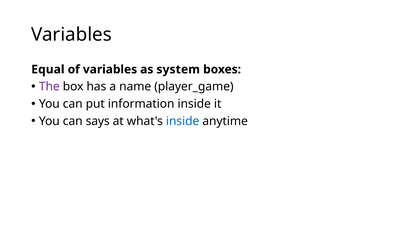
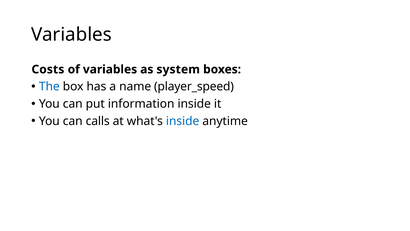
Equal: Equal -> Costs (48, 69)
The colour: purple -> blue (49, 87)
player_game: player_game -> player_speed (194, 87)
says: says -> calls (98, 121)
